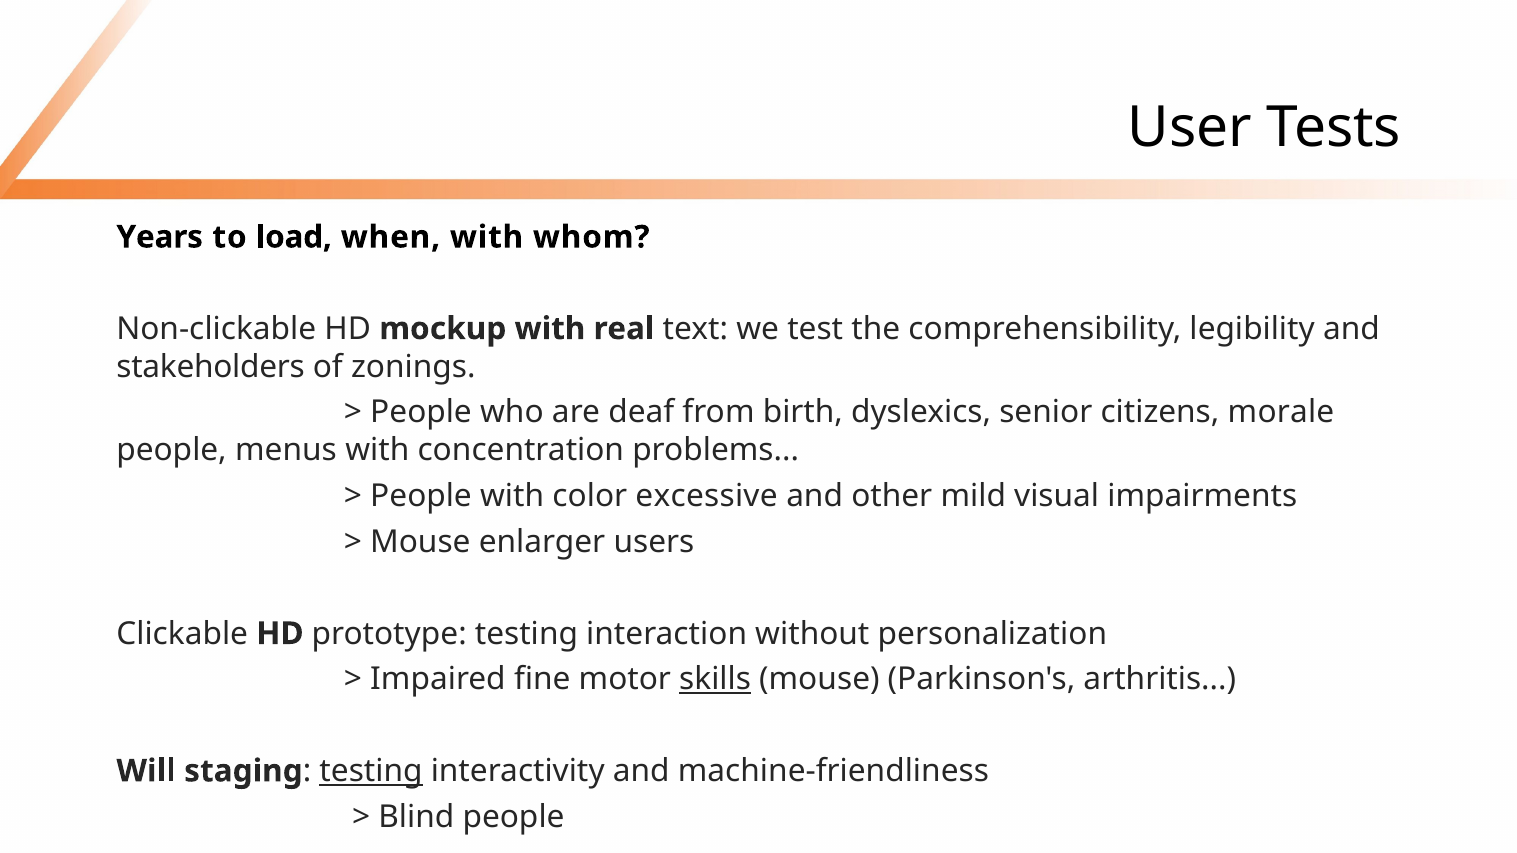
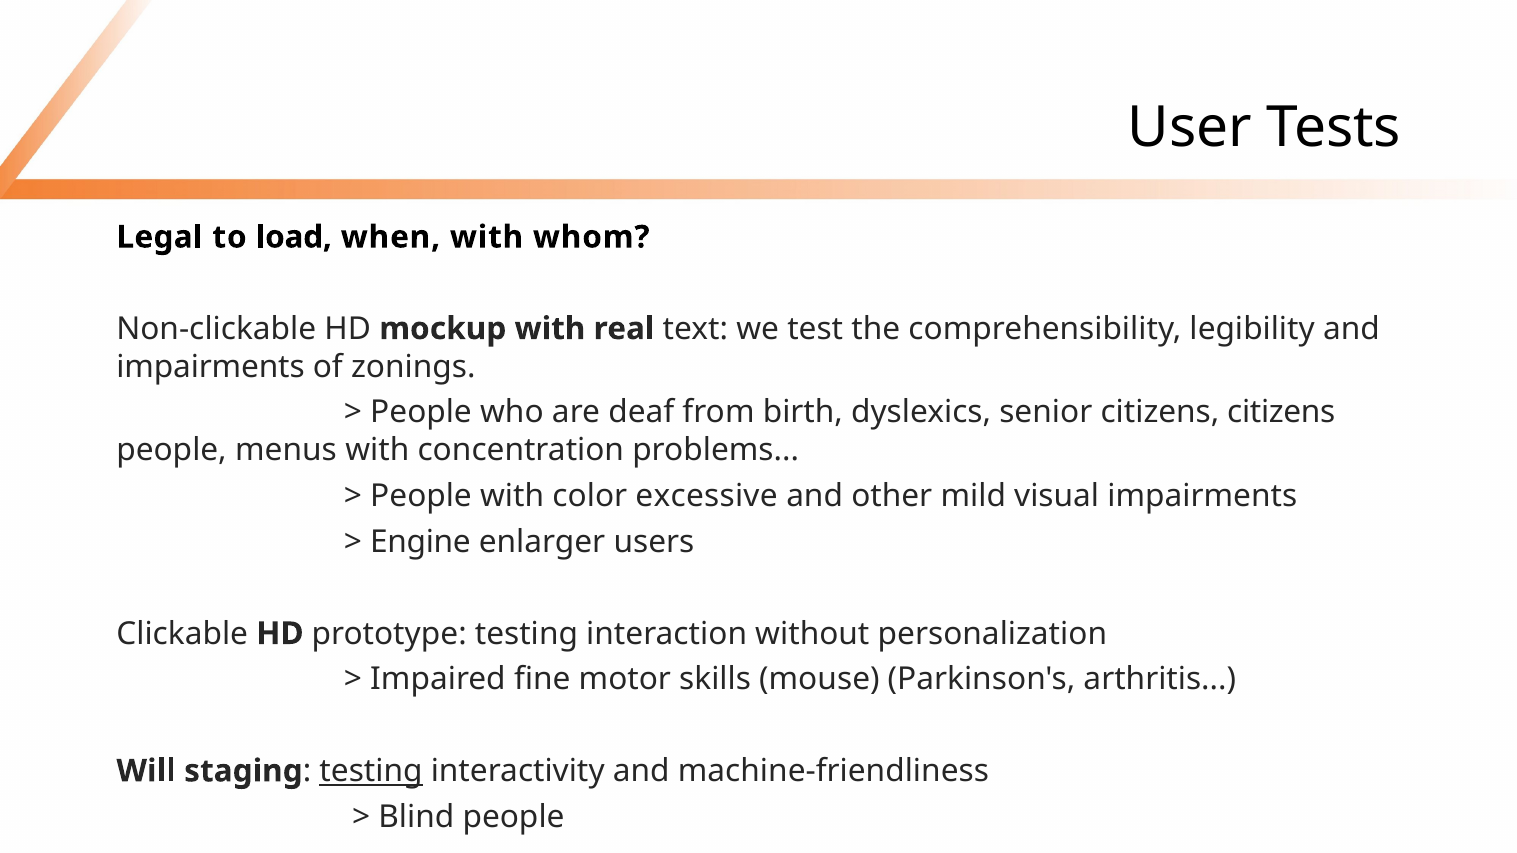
Years: Years -> Legal (159, 237)
stakeholders: stakeholders -> impairments (211, 367)
citizens morale: morale -> citizens (1281, 413)
Mouse: Mouse -> Engine (420, 542)
skills underline: present -> none (715, 680)
